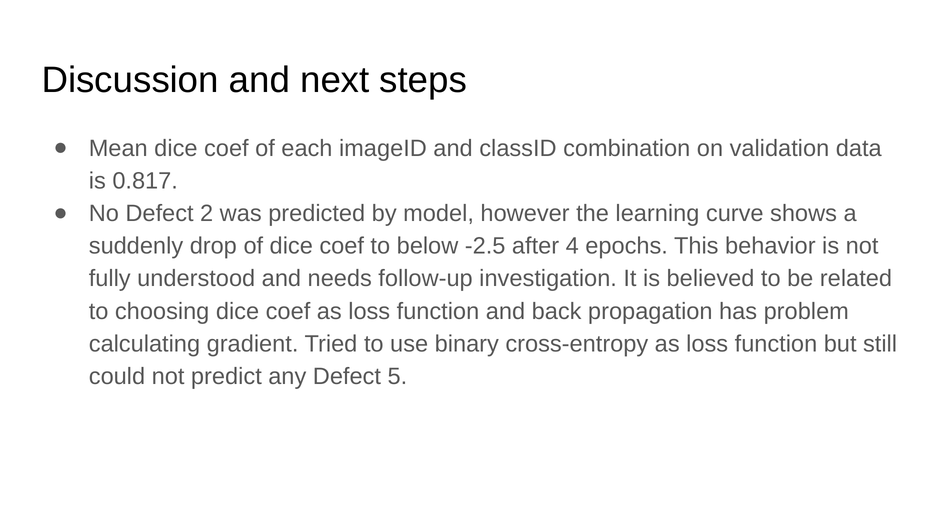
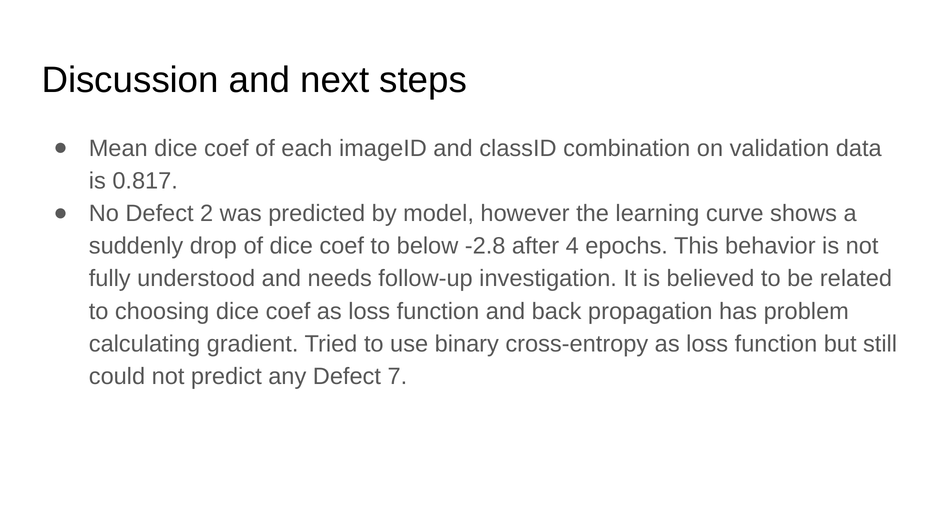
-2.5: -2.5 -> -2.8 (485, 246)
5: 5 -> 7 (397, 376)
